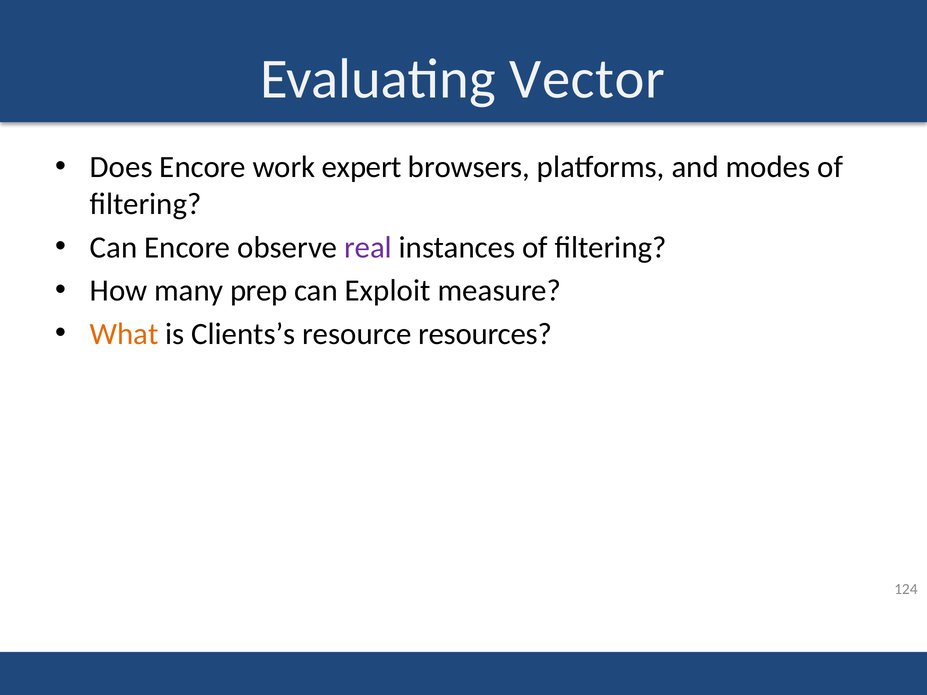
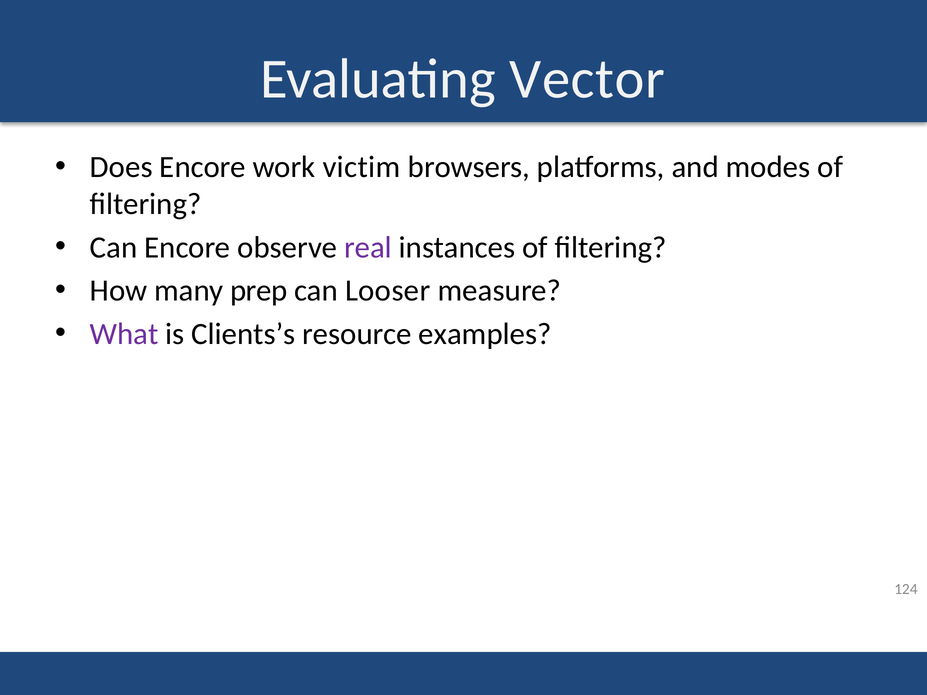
expert: expert -> victim (362, 167)
Exploit: Exploit -> Looser (388, 291)
What colour: orange -> purple (124, 334)
resources: resources -> examples (485, 334)
